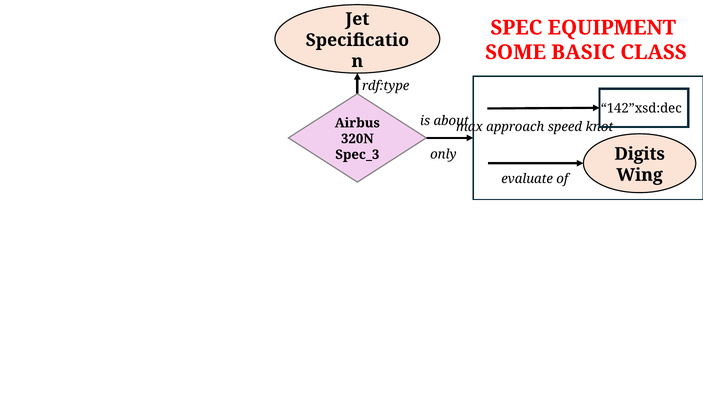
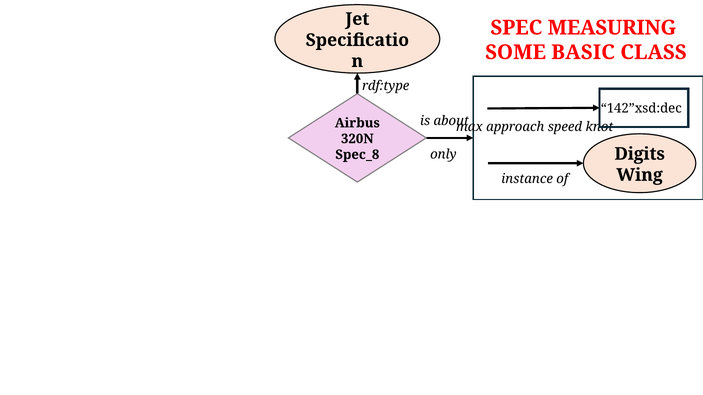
EQUIPMENT: EQUIPMENT -> MEASURING (612, 28)
Spec_3: Spec_3 -> Spec_8 (357, 155)
evaluate: evaluate -> instance (527, 179)
